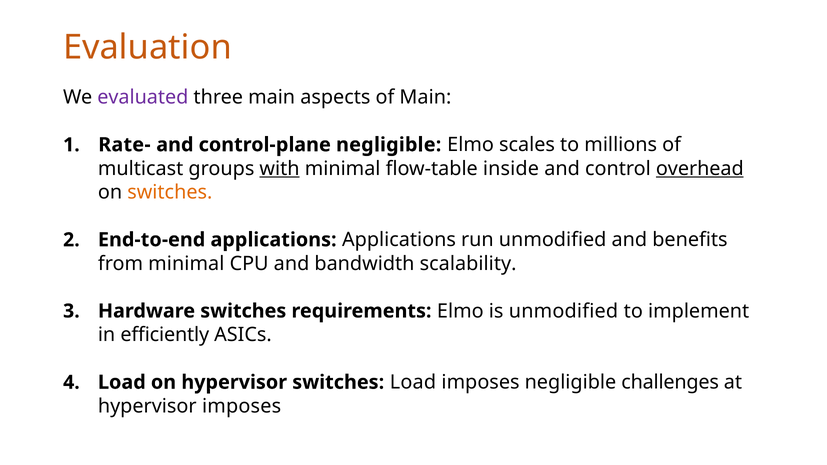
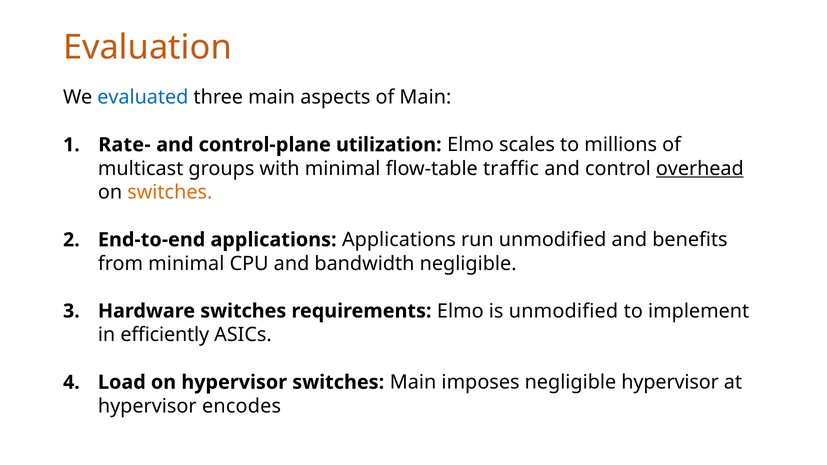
evaluated colour: purple -> blue (143, 97)
control-plane negligible: negligible -> utilization (389, 145)
with underline: present -> none (280, 169)
inside: inside -> traffic (511, 169)
bandwidth scalability: scalability -> negligible (468, 264)
switches Load: Load -> Main (413, 382)
negligible challenges: challenges -> hypervisor (670, 382)
hypervisor imposes: imposes -> encodes (242, 406)
